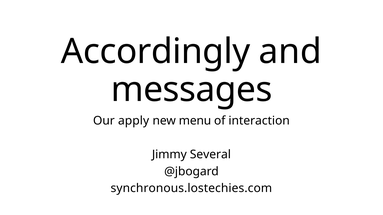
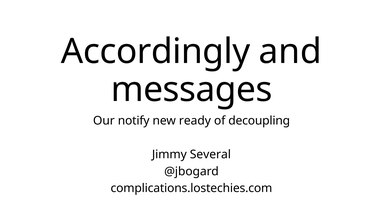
apply: apply -> notify (134, 121)
menu: menu -> ready (195, 121)
interaction: interaction -> decoupling (259, 121)
synchronous.lostechies.com: synchronous.lostechies.com -> complications.lostechies.com (191, 189)
